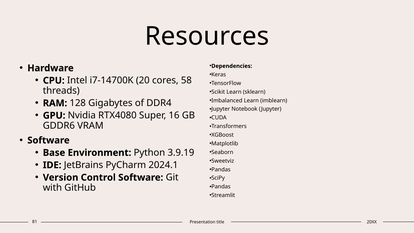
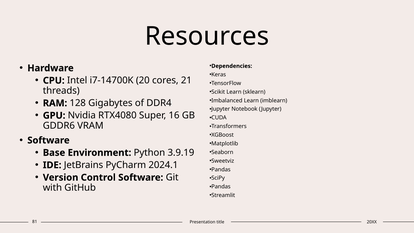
58: 58 -> 21 (186, 80)
